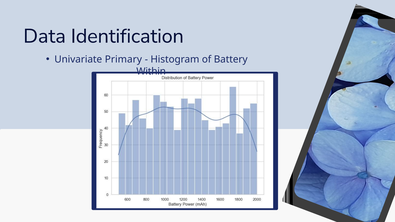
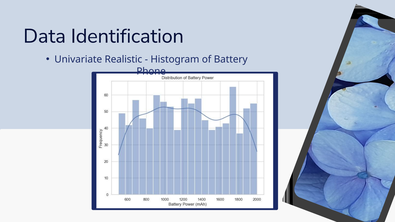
Primary: Primary -> Realistic (123, 59)
Within: Within -> Phone (151, 71)
